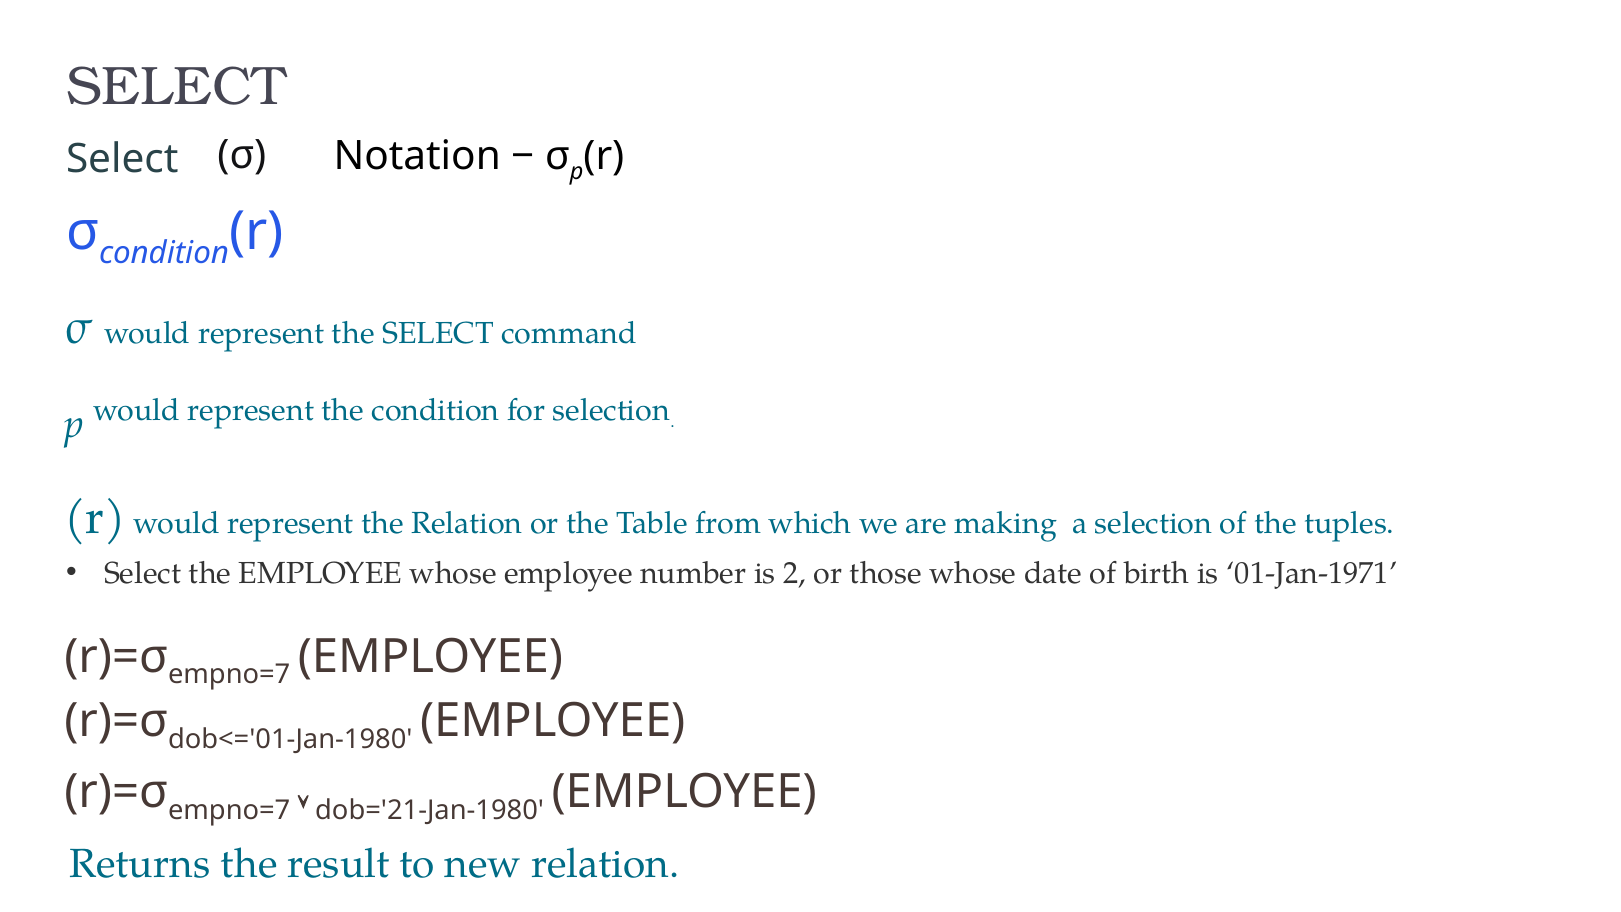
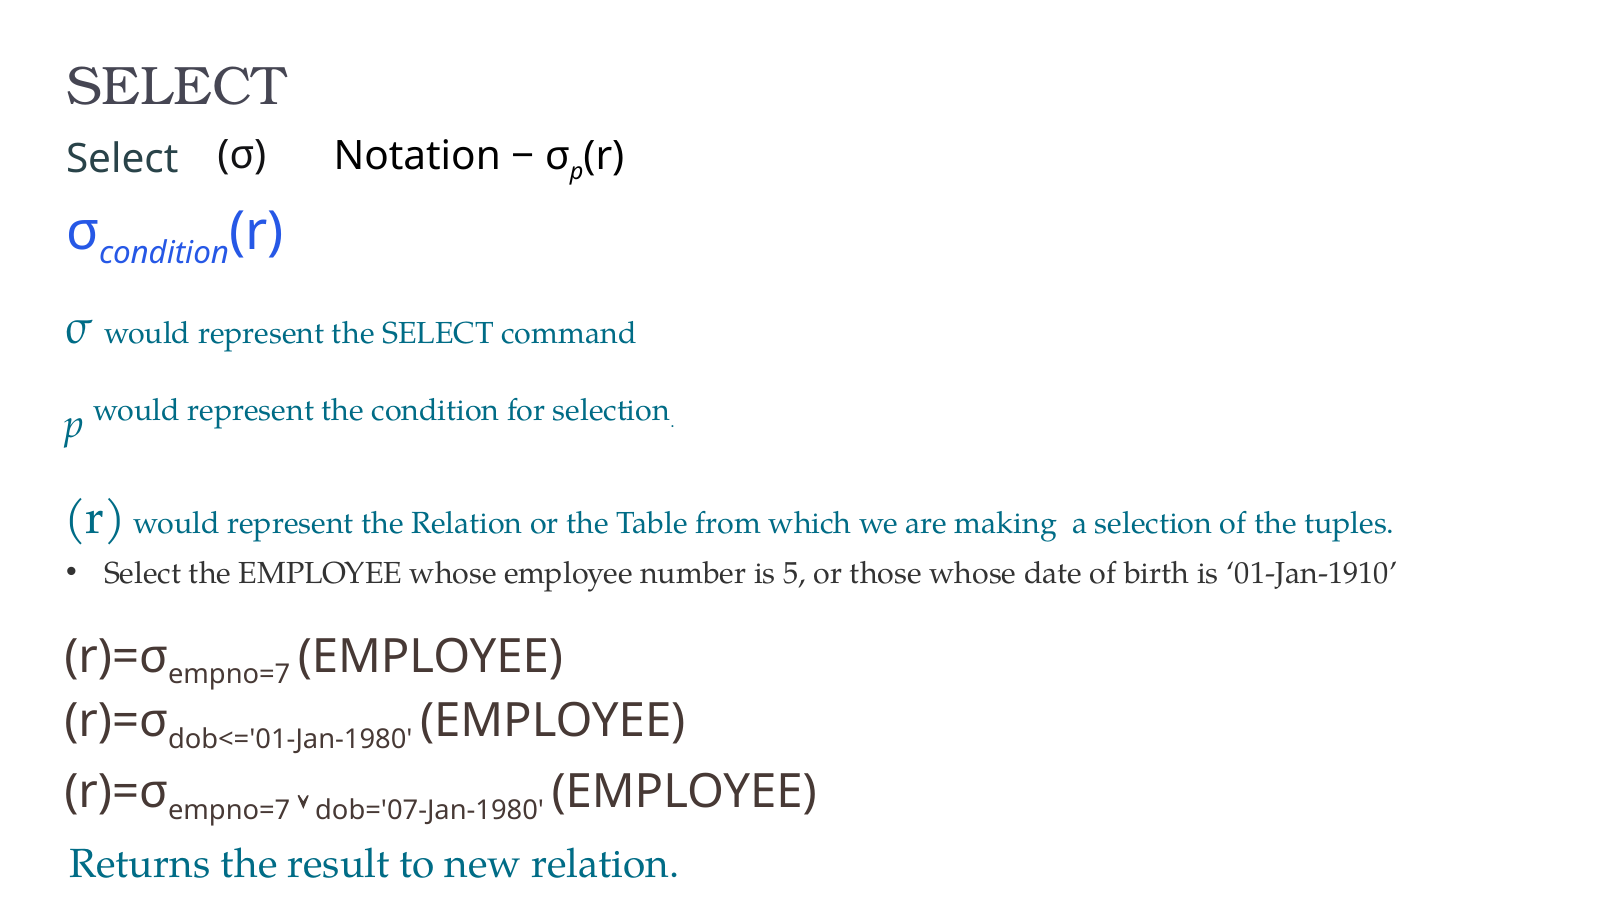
2: 2 -> 5 (795, 573)
01-Jan-1971: 01-Jan-1971 -> 01-Jan-1910 (1312, 573)
dob='21-Jan-1980: dob='21-Jan-1980 -> dob='07-Jan-1980 (430, 811)
